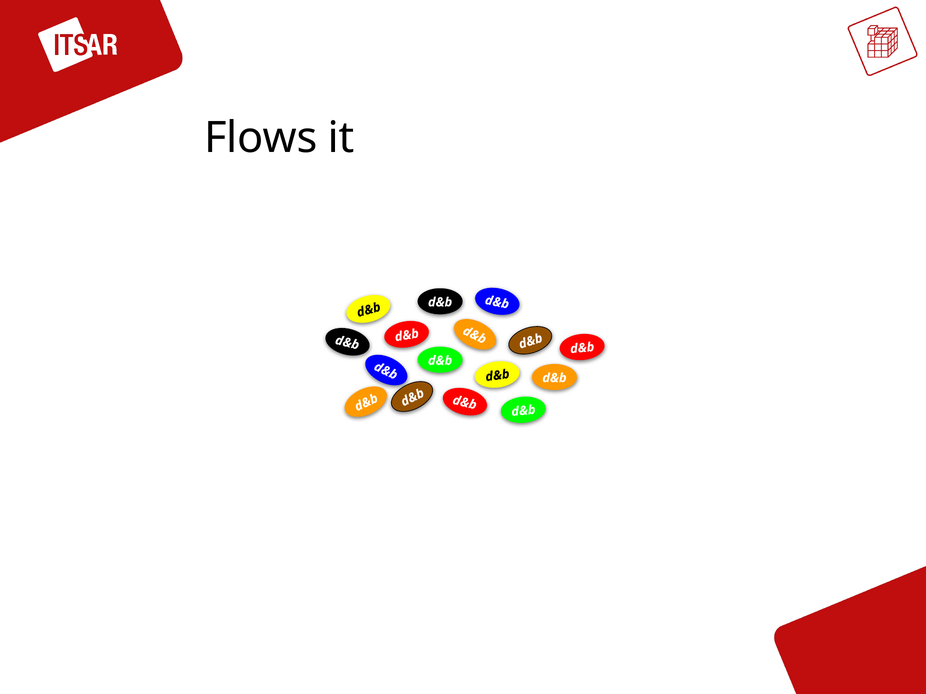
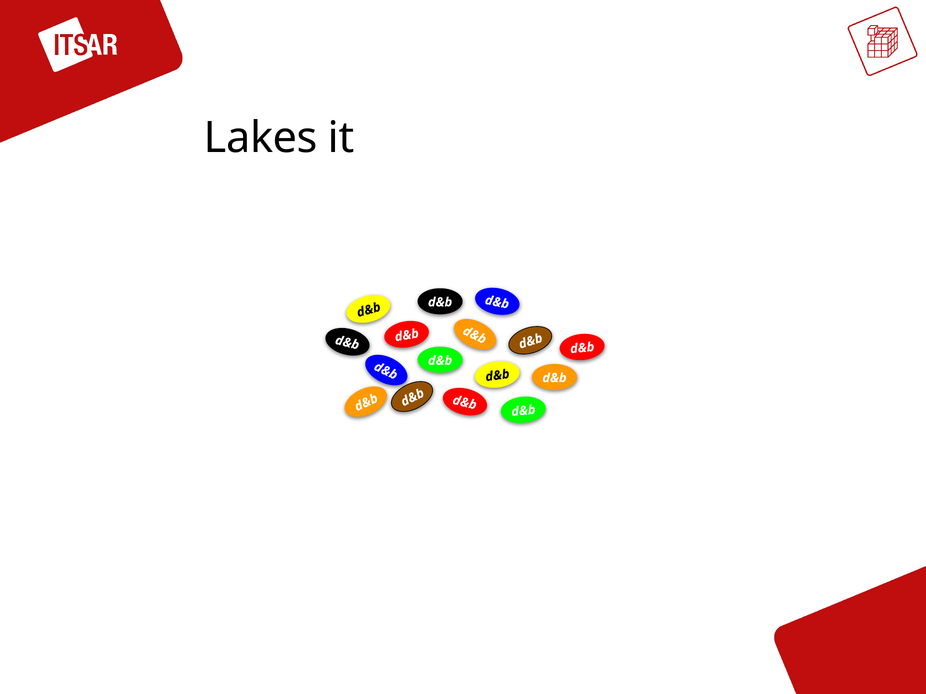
Flows: Flows -> Lakes (261, 138)
